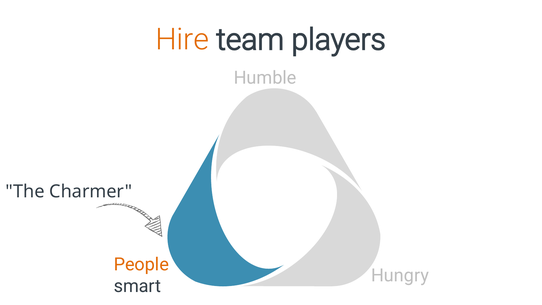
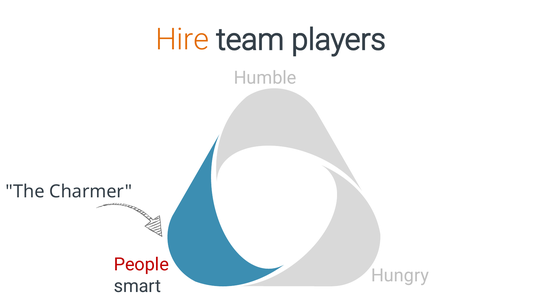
People colour: orange -> red (141, 264)
